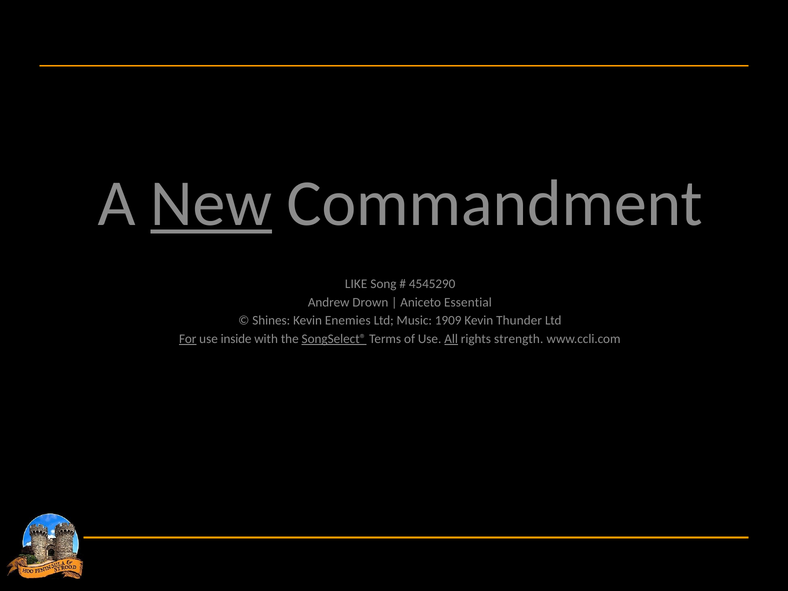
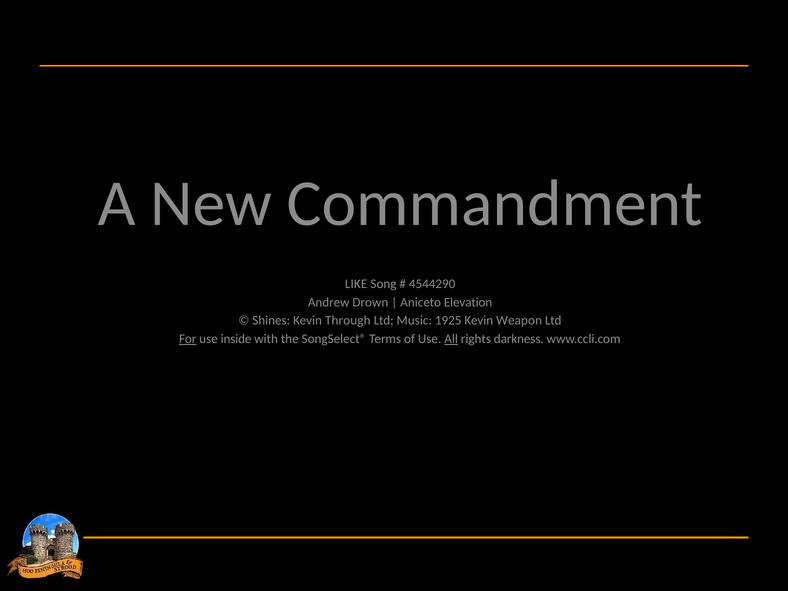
New underline: present -> none (211, 203)
4545290: 4545290 -> 4544290 (432, 284)
Essential: Essential -> Elevation (468, 302)
Enemies: Enemies -> Through (348, 321)
1909: 1909 -> 1925 (448, 321)
Thunder: Thunder -> Weapon (519, 321)
SongSelect® underline: present -> none (334, 339)
strength: strength -> darkness (519, 339)
